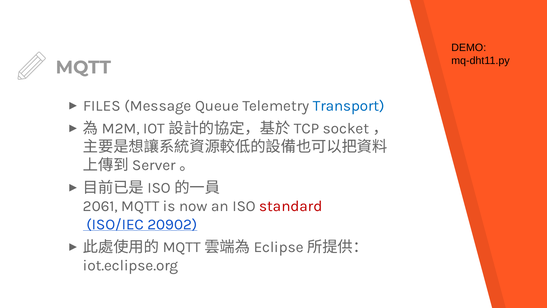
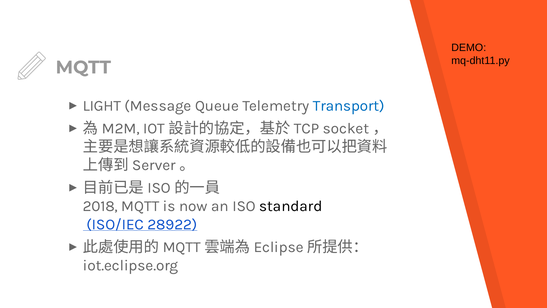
FILES: FILES -> LIGHT (102, 106)
2061: 2061 -> 2018 (100, 206)
standard colour: red -> black (291, 206)
20902: 20902 -> 28922 (172, 224)
